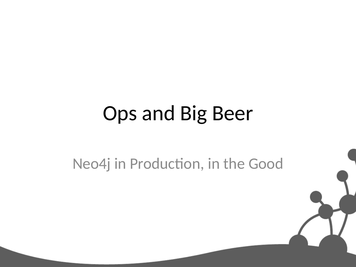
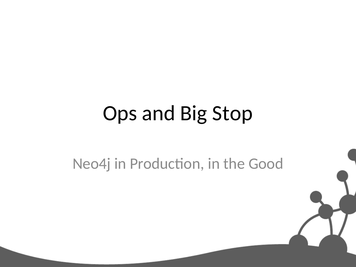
Beer: Beer -> Stop (233, 113)
